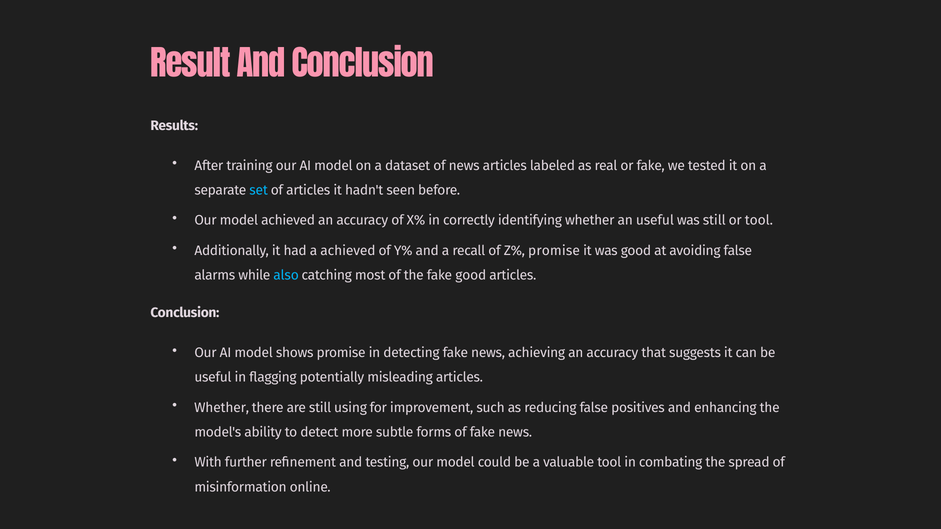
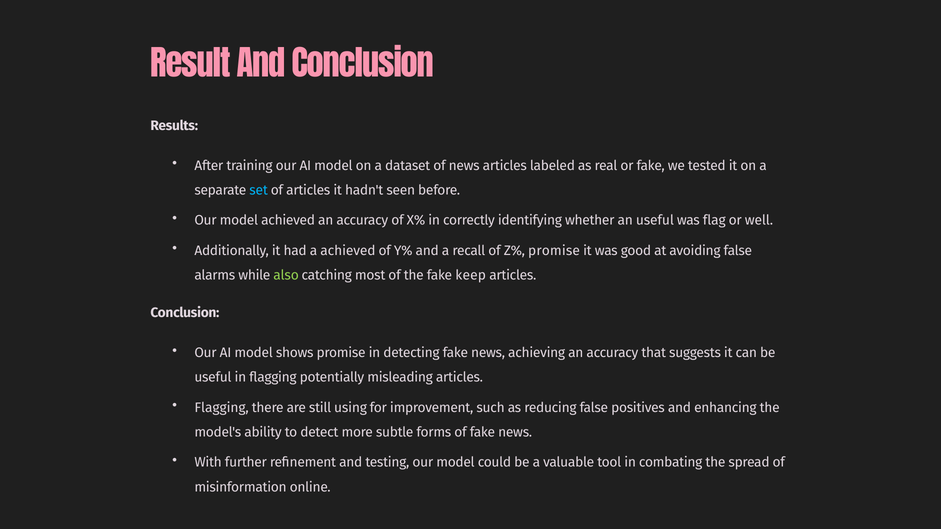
was still: still -> flag (714, 221)
or tool: tool -> well (759, 221)
also colour: light blue -> light green (286, 275)
fake good: good -> keep (471, 275)
Whether: Whether -> Flagging (222, 408)
